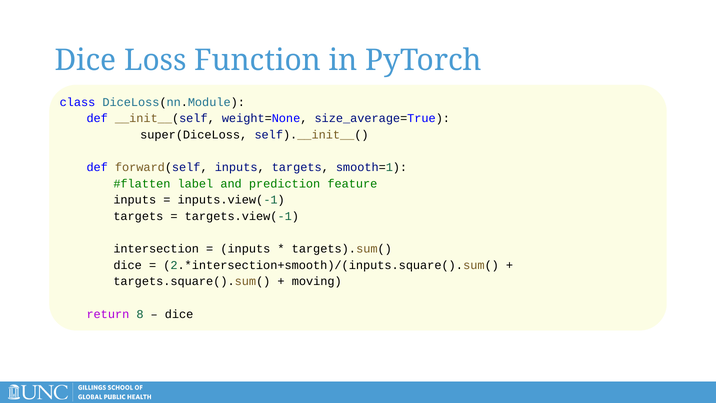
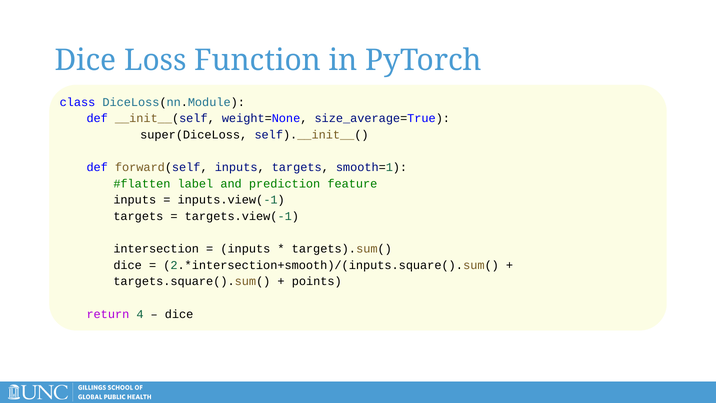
moving: moving -> points (317, 281)
8: 8 -> 4 (140, 314)
